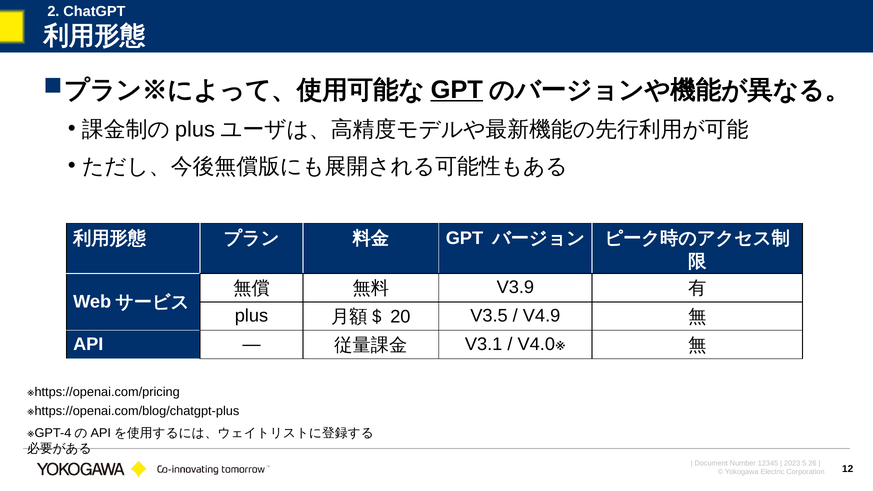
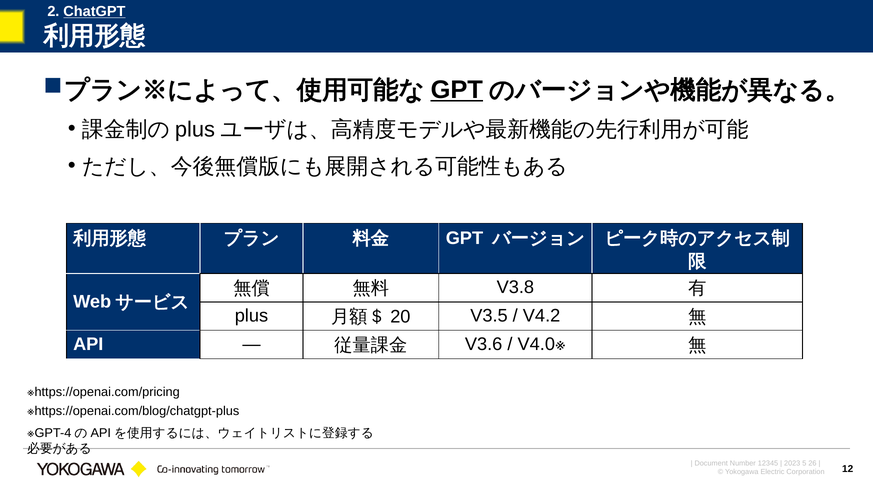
ChatGPT underline: none -> present (94, 11)
V3.9: V3.9 -> V3.8 (515, 287)
V4.9: V4.9 -> V4.2 (542, 316)
V3.1: V3.1 -> V3.6 (484, 344)
